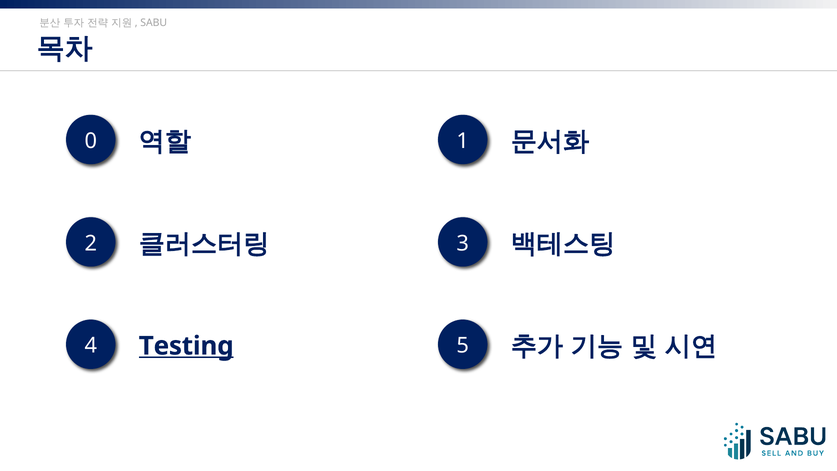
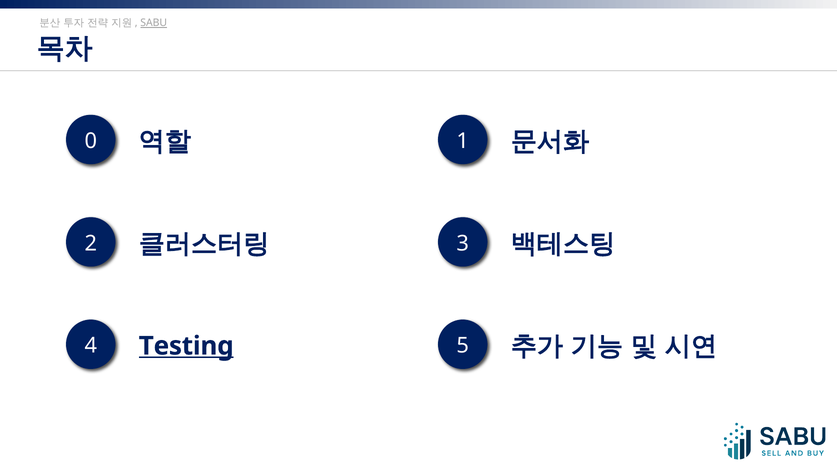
SABU underline: none -> present (154, 23)
